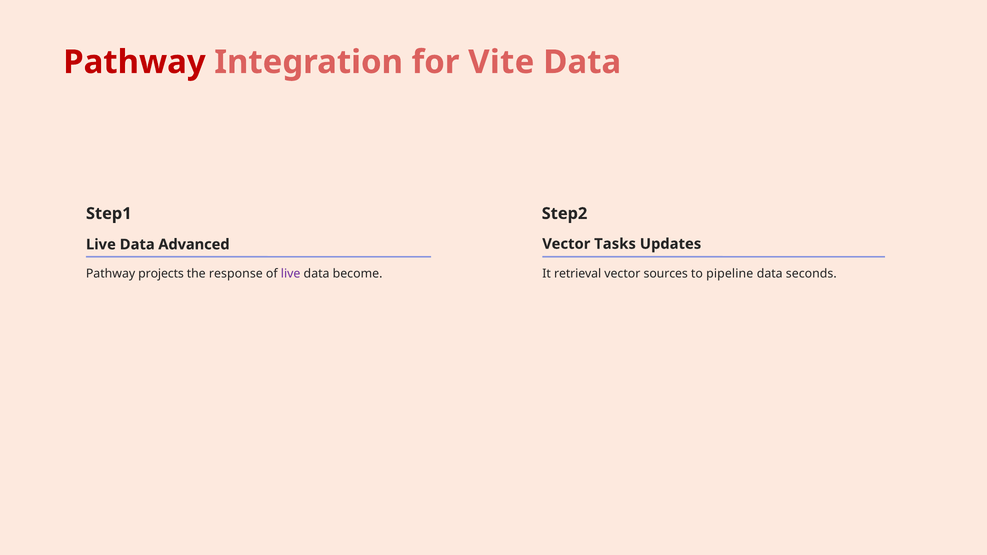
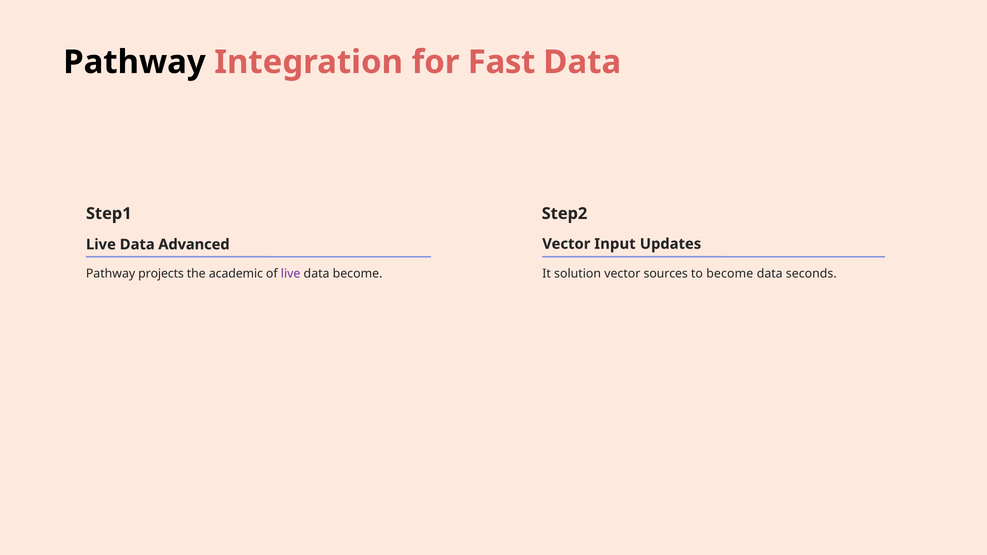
Pathway colour: red -> black (134, 62)
Vite: Vite -> Fast (502, 62)
Tasks: Tasks -> Input (615, 244)
response: response -> academic (236, 274)
retrieval: retrieval -> solution (578, 274)
to pipeline: pipeline -> become (730, 274)
